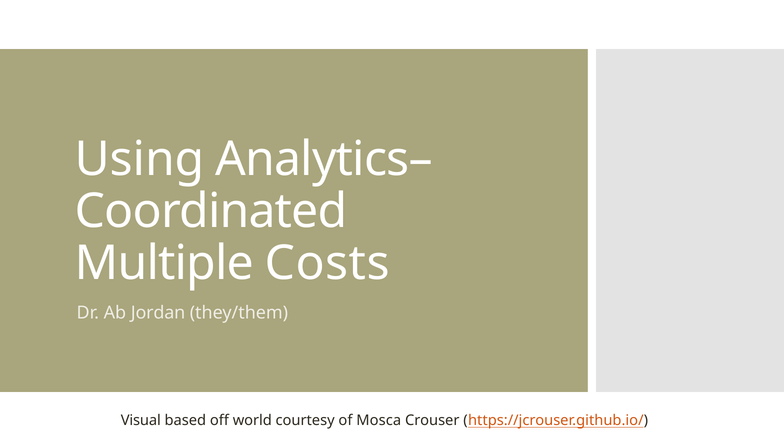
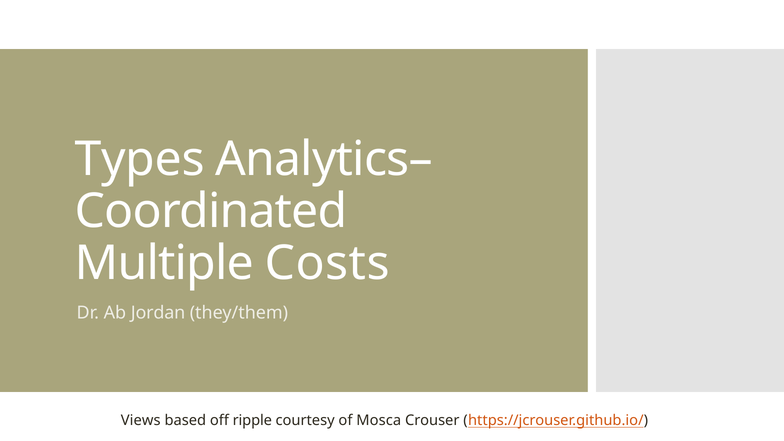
Using: Using -> Types (140, 159)
Visual: Visual -> Views (141, 421)
world: world -> ripple (252, 421)
